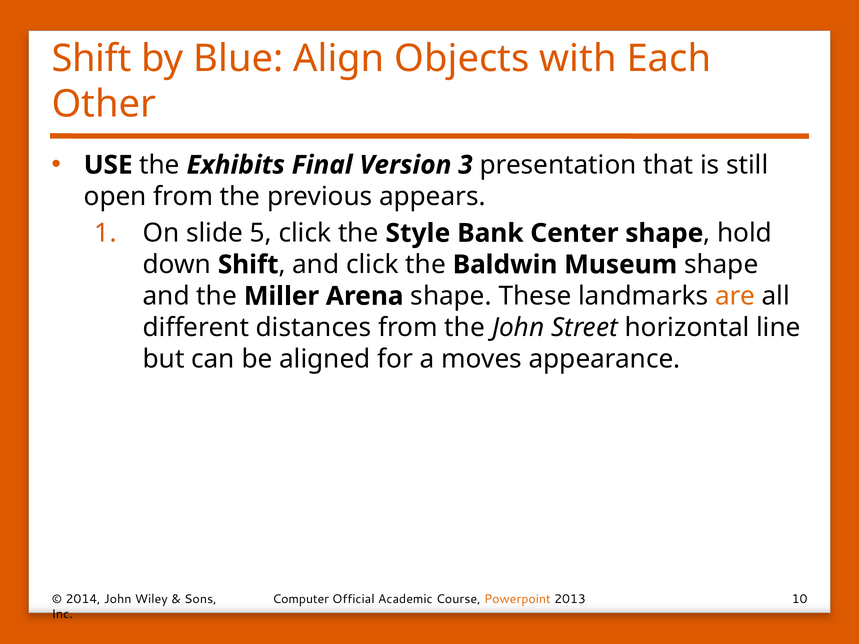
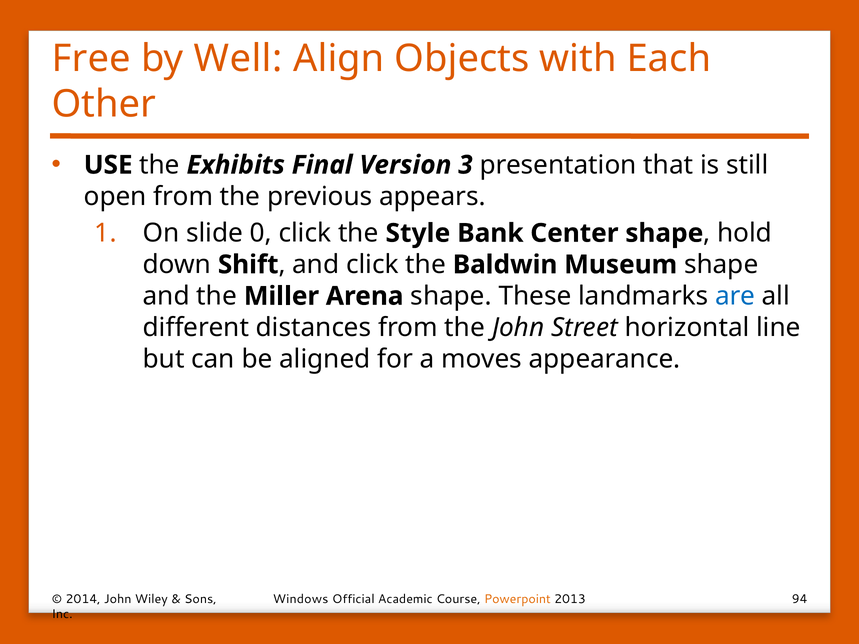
Shift: Shift -> Free (91, 58)
Blue: Blue -> Well (238, 58)
5: 5 -> 0 (261, 233)
are colour: orange -> blue (735, 296)
Computer: Computer -> Windows (301, 599)
10: 10 -> 94 (800, 599)
